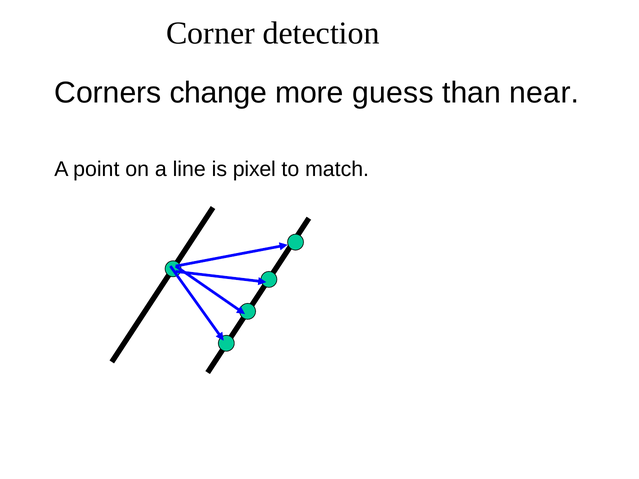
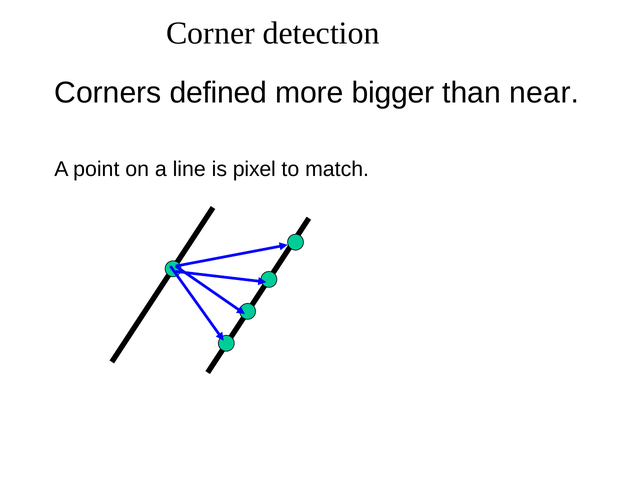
change: change -> defined (218, 93)
guess: guess -> bigger (393, 93)
